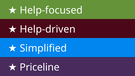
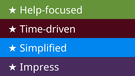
Help-driven: Help-driven -> Time-driven (48, 29)
Priceline: Priceline -> Impress (39, 67)
